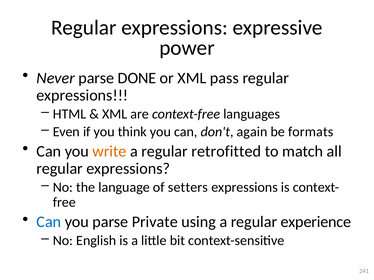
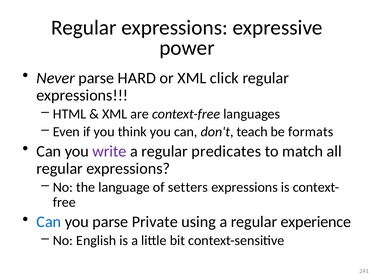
DONE: DONE -> HARD (137, 78)
pass: pass -> click (224, 78)
again: again -> teach (252, 132)
write colour: orange -> purple (109, 151)
retrofitted: retrofitted -> predicates (226, 151)
